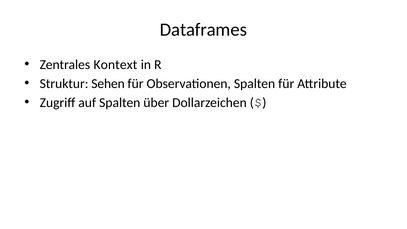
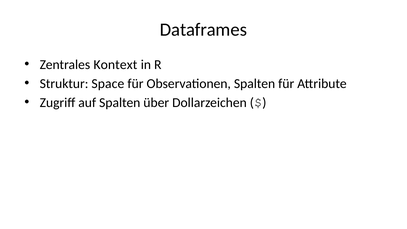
Sehen: Sehen -> Space (108, 84)
